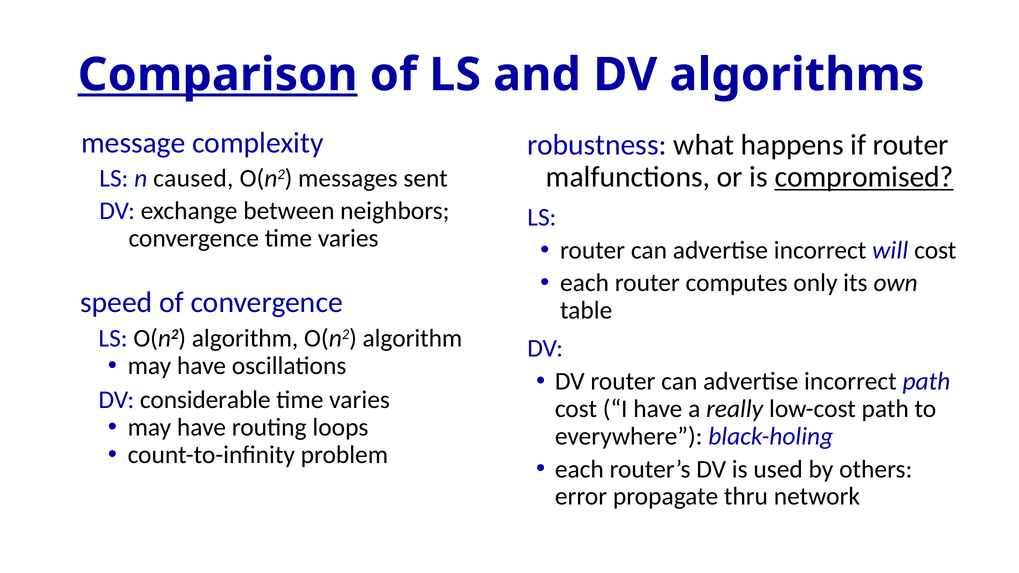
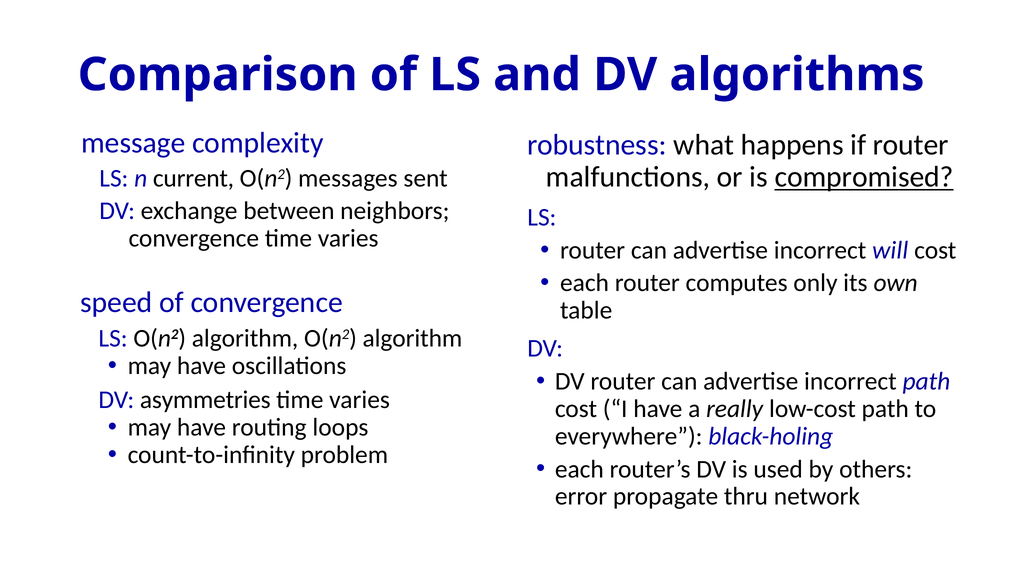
Comparison underline: present -> none (218, 75)
caused: caused -> current (194, 178)
considerable: considerable -> asymmetries (205, 400)
